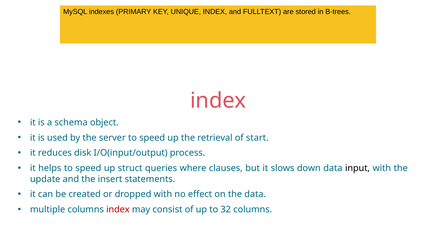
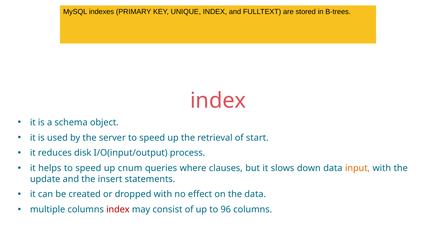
struct: struct -> cnum (130, 168)
input colour: black -> orange (358, 168)
32: 32 -> 96 (226, 210)
